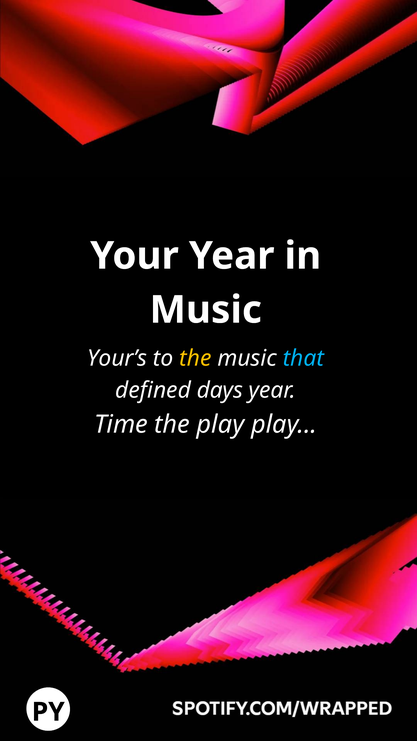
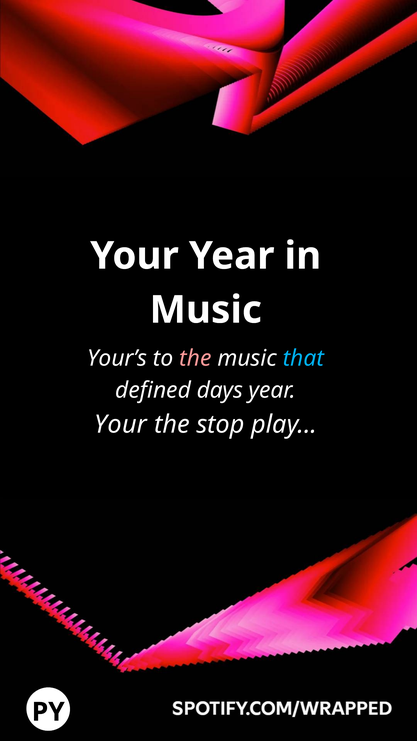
the colour: yellow -> pink (195, 358)
Time: Time -> Your (121, 425)
the play: play -> stop (220, 425)
